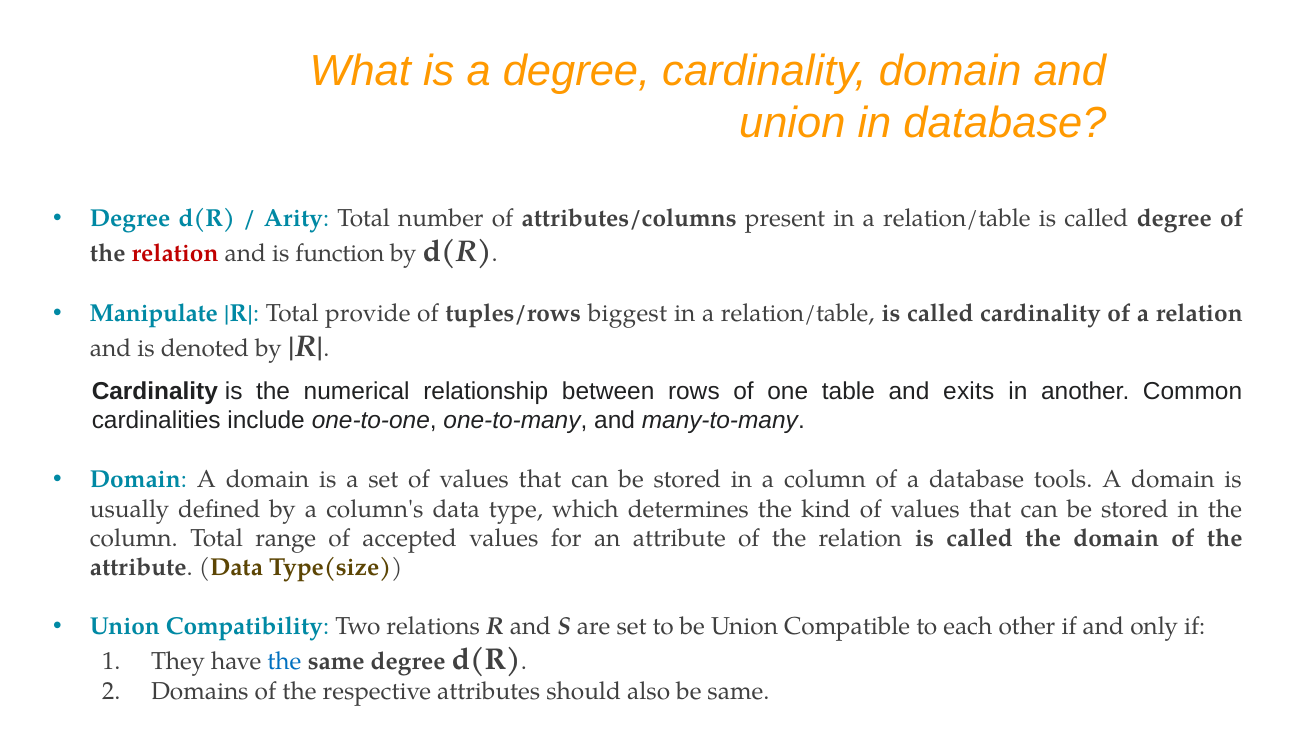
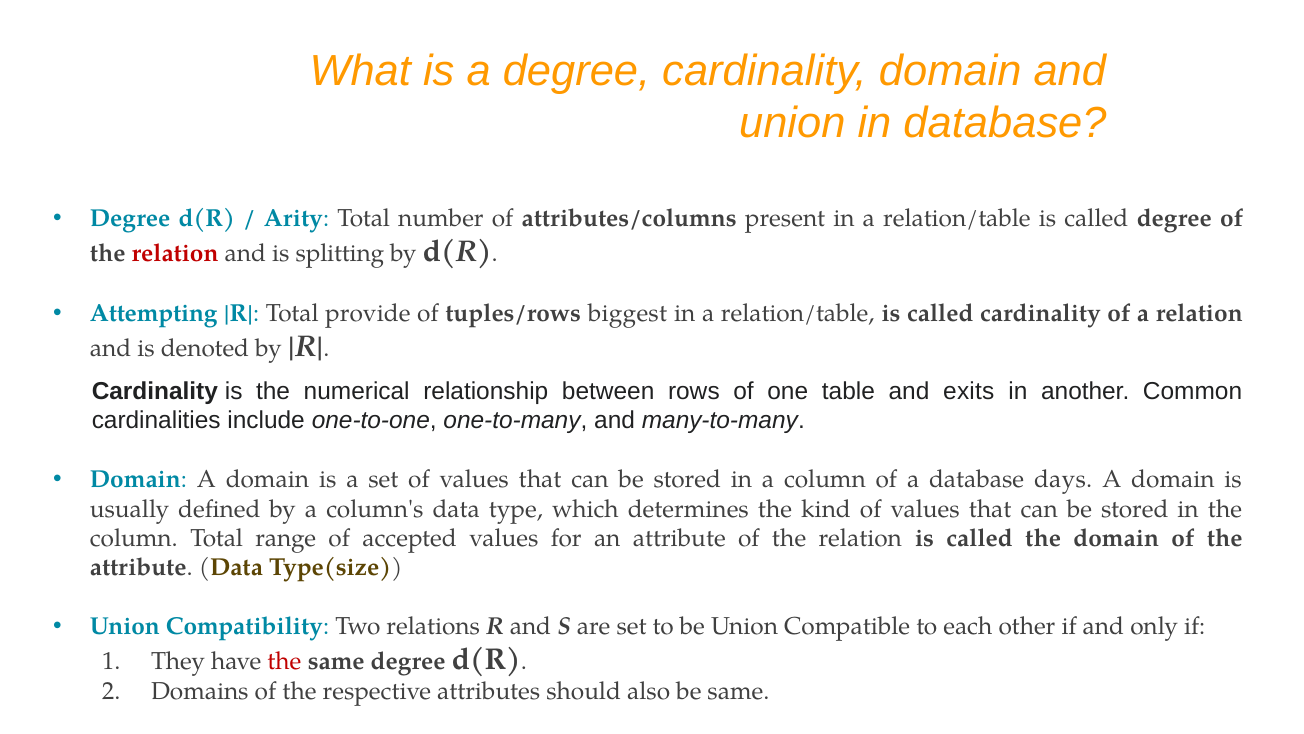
function: function -> splitting (340, 253)
Manipulate: Manipulate -> Attempting (154, 313)
tools: tools -> days (1063, 479)
the colour: blue -> red (284, 661)
